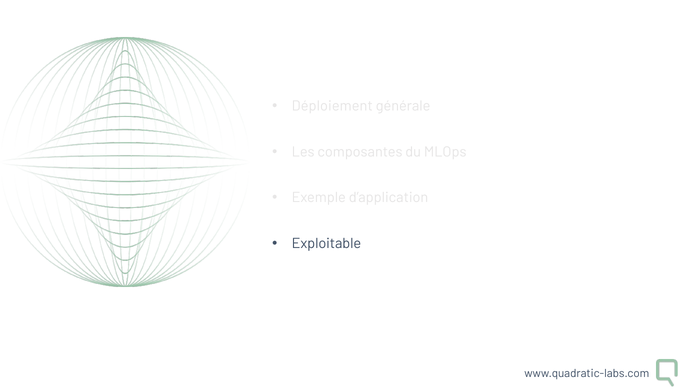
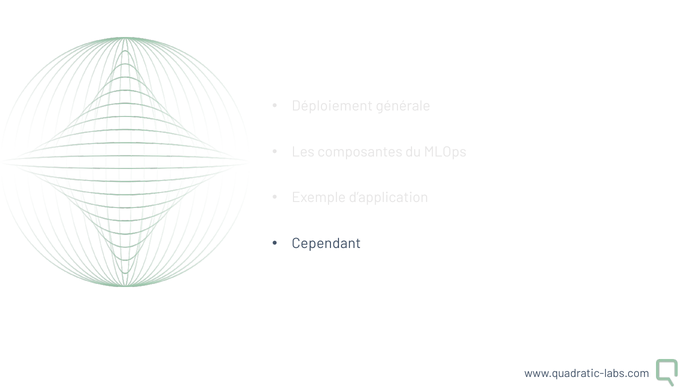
Exploitable: Exploitable -> Cependant (326, 243)
